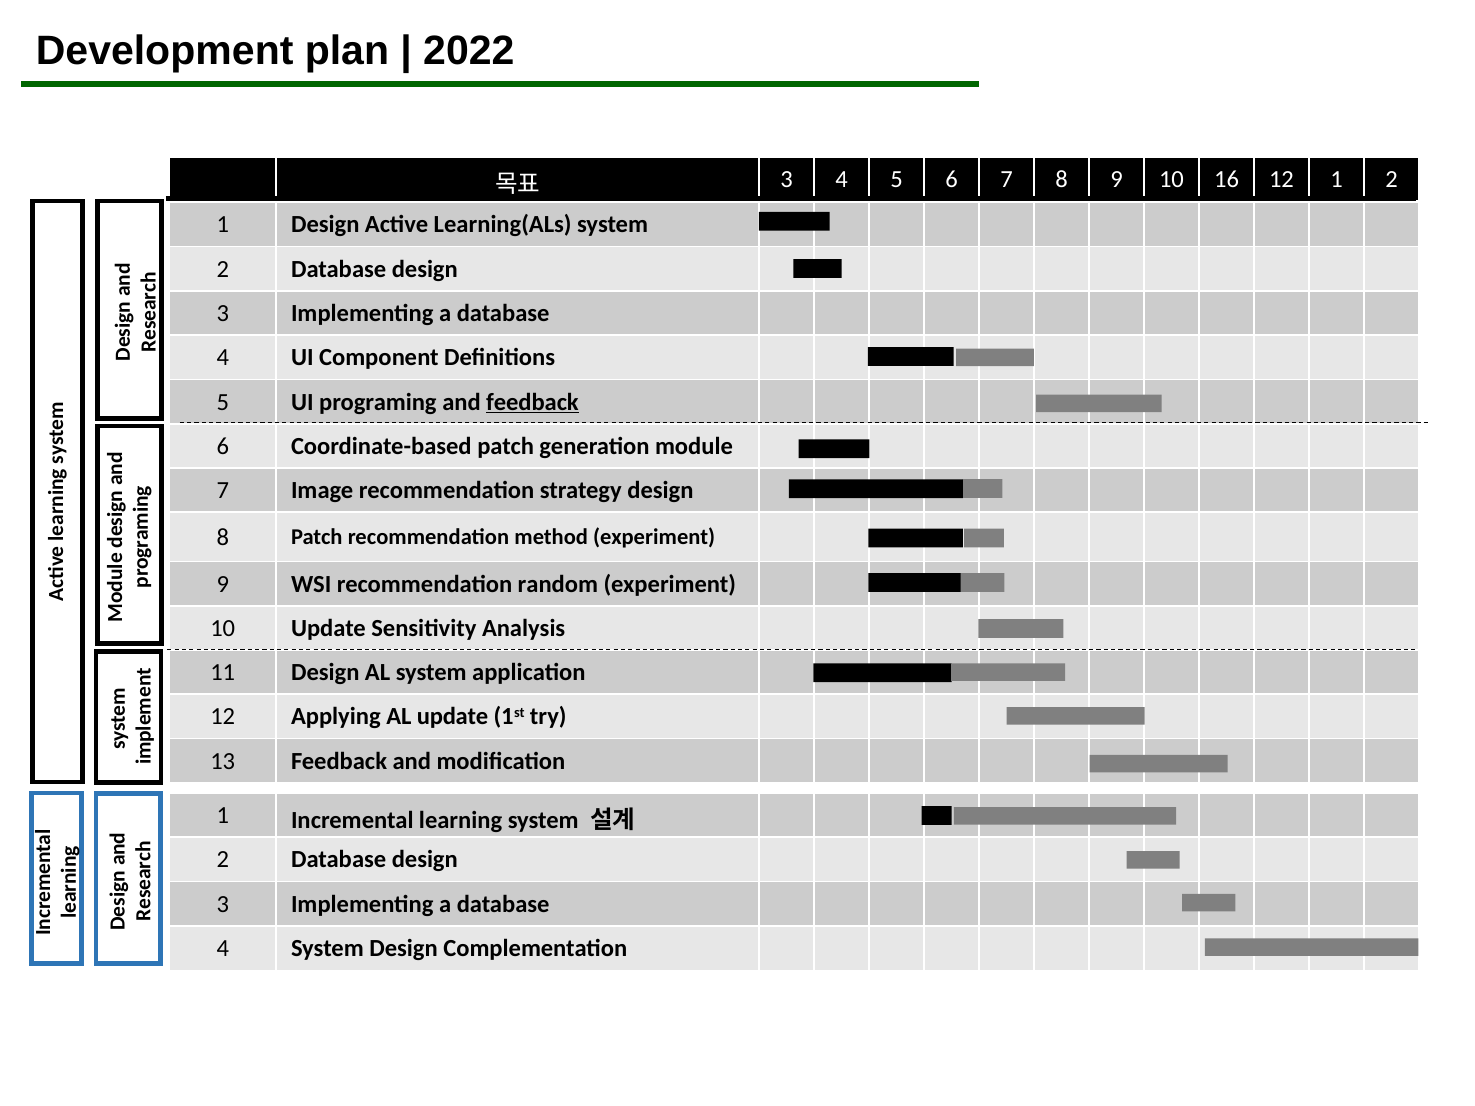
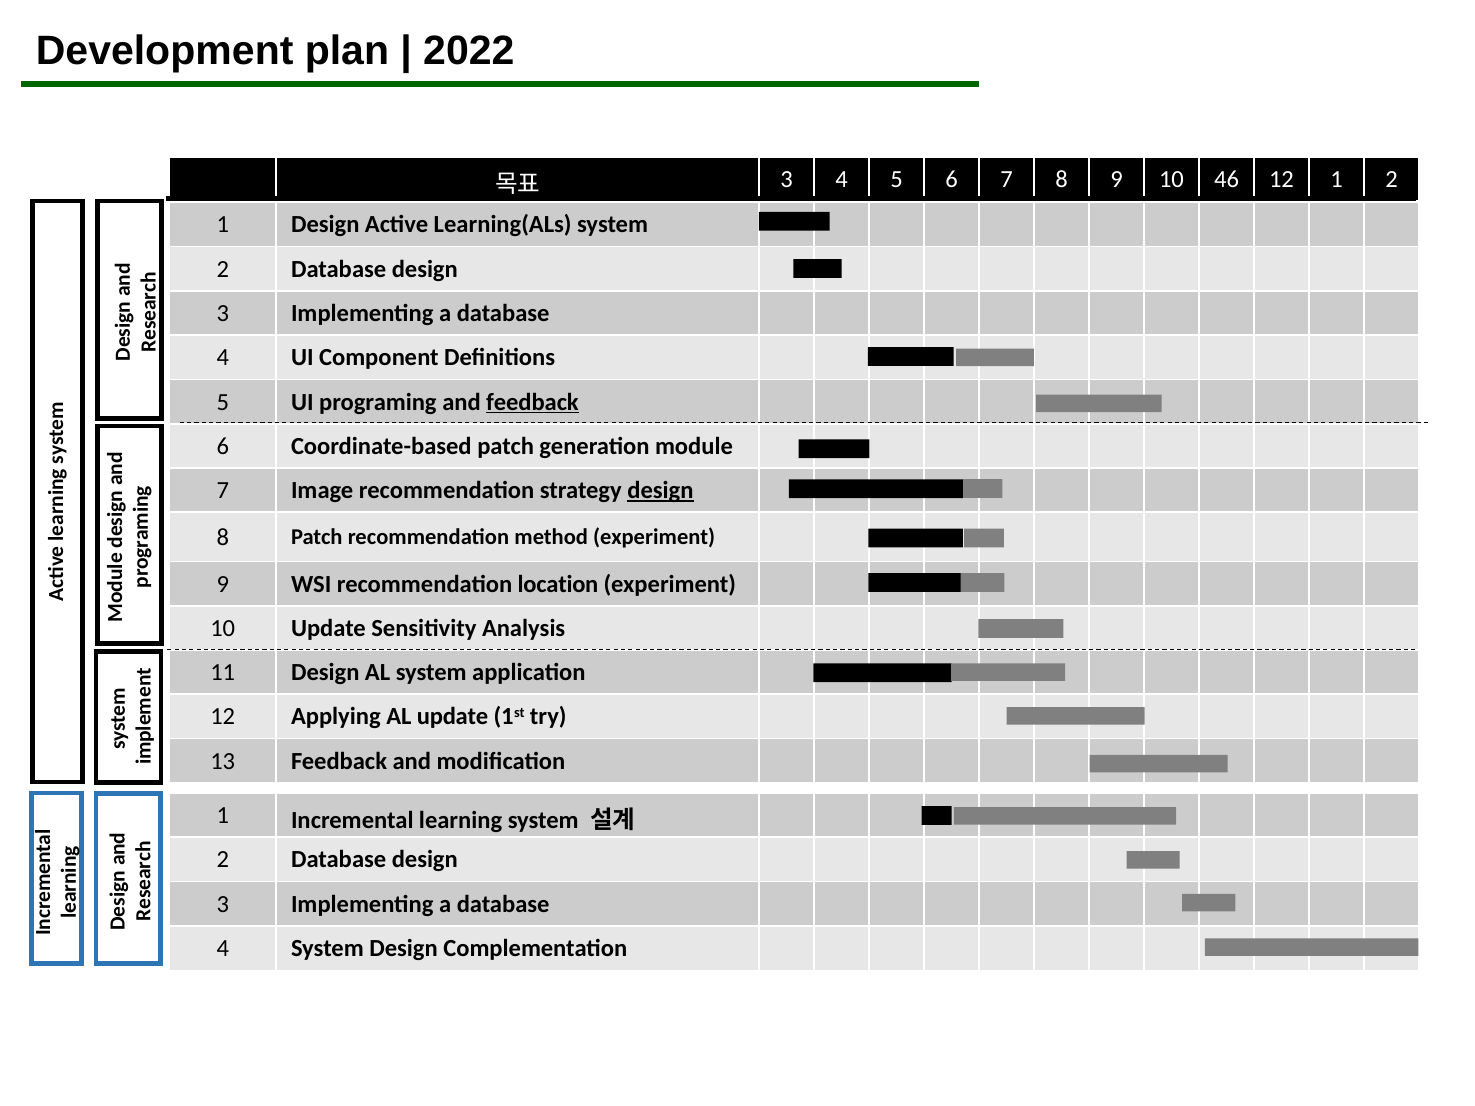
16: 16 -> 46 (1227, 180)
design underline: none -> present (660, 491)
random: random -> location (558, 584)
